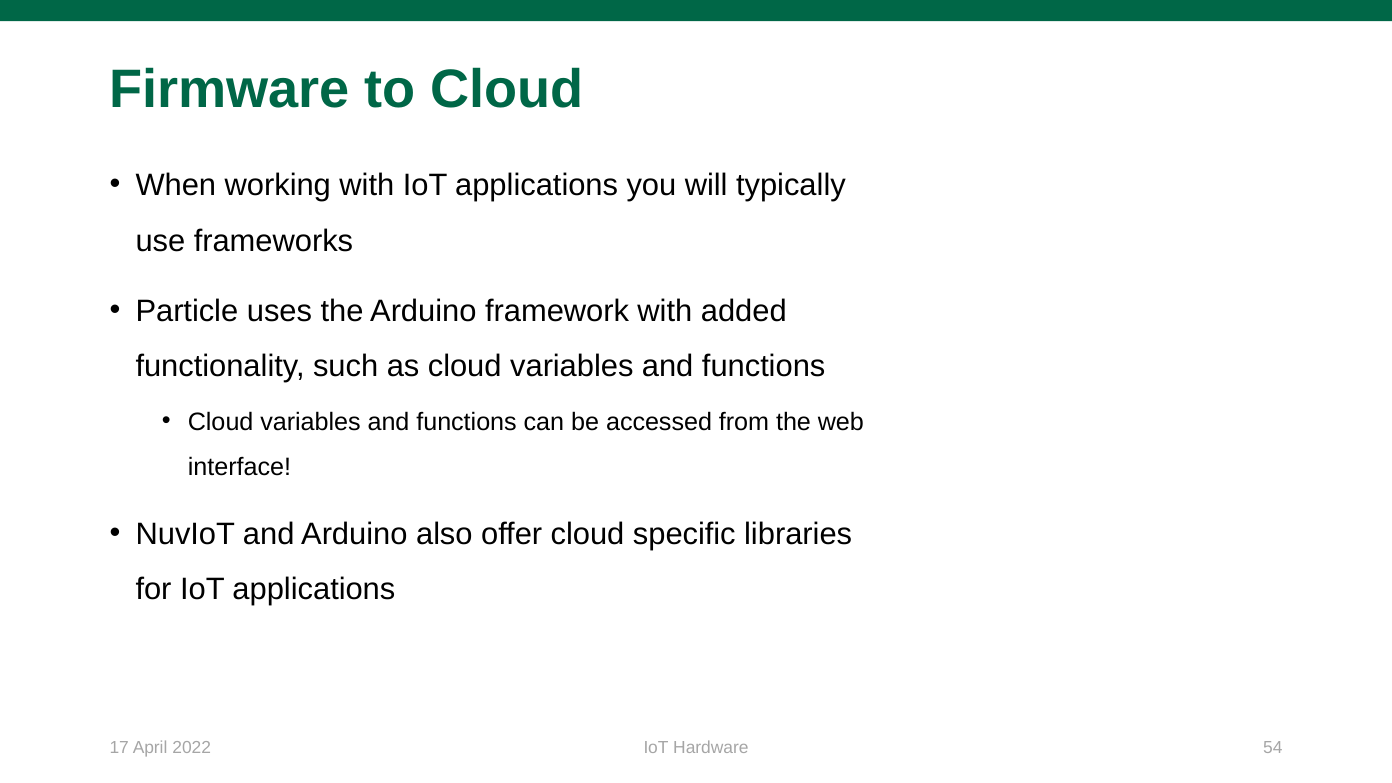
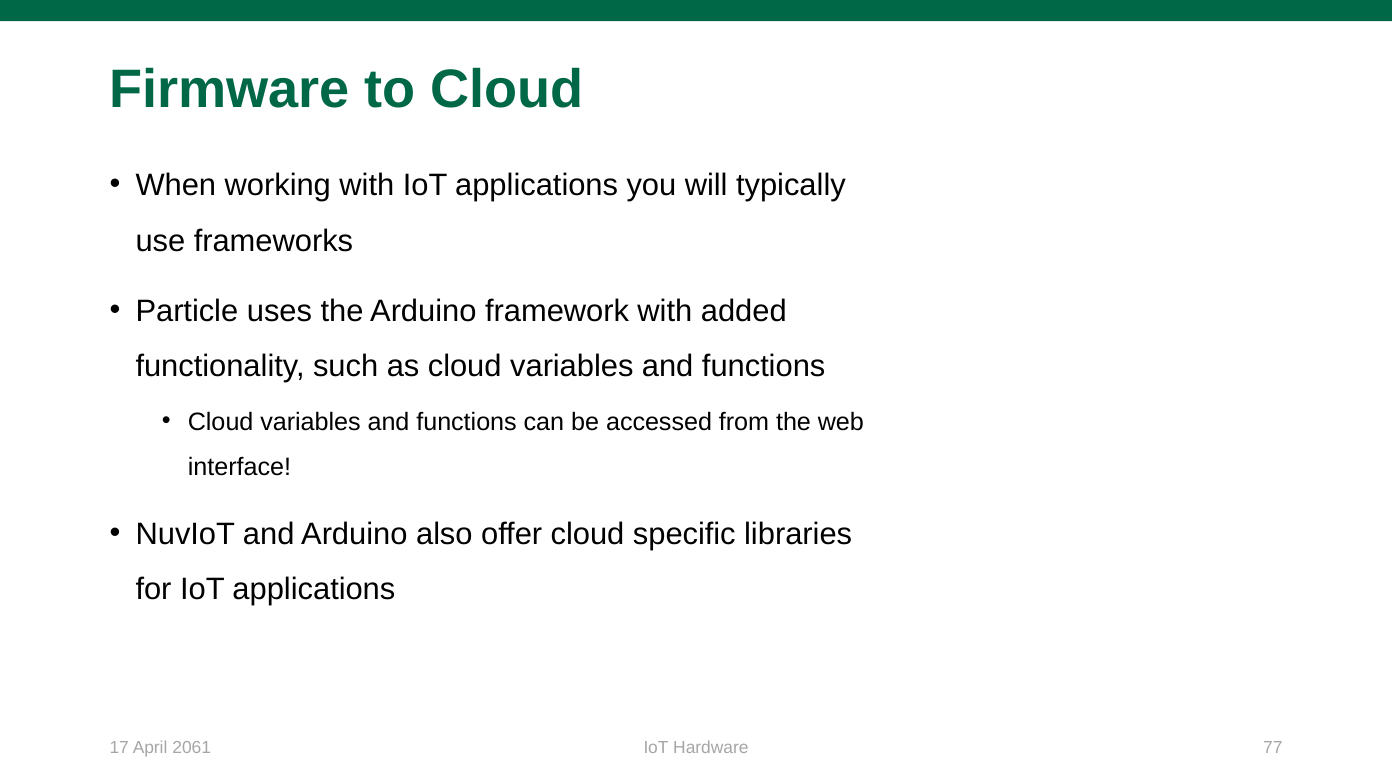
2022: 2022 -> 2061 (192, 748)
54: 54 -> 77 (1273, 748)
